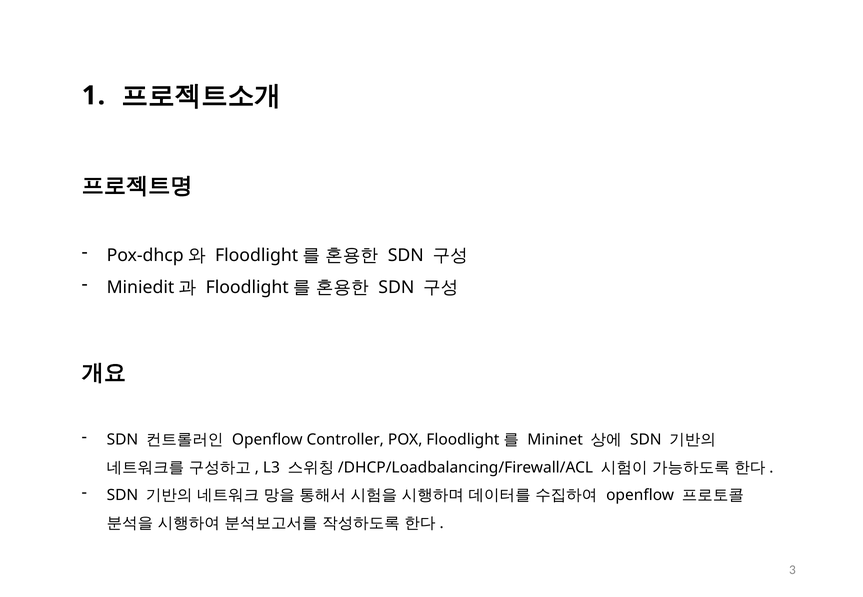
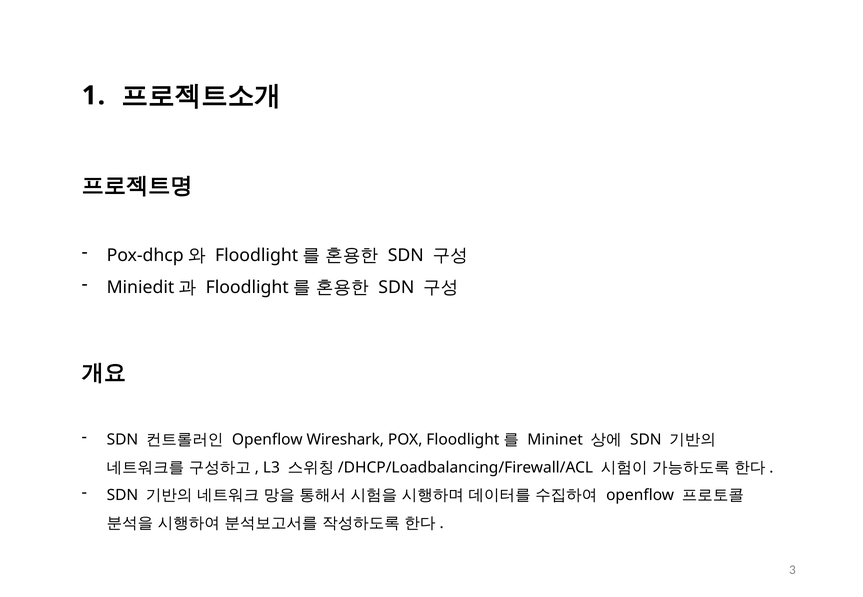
Controller: Controller -> Wireshark (345, 440)
